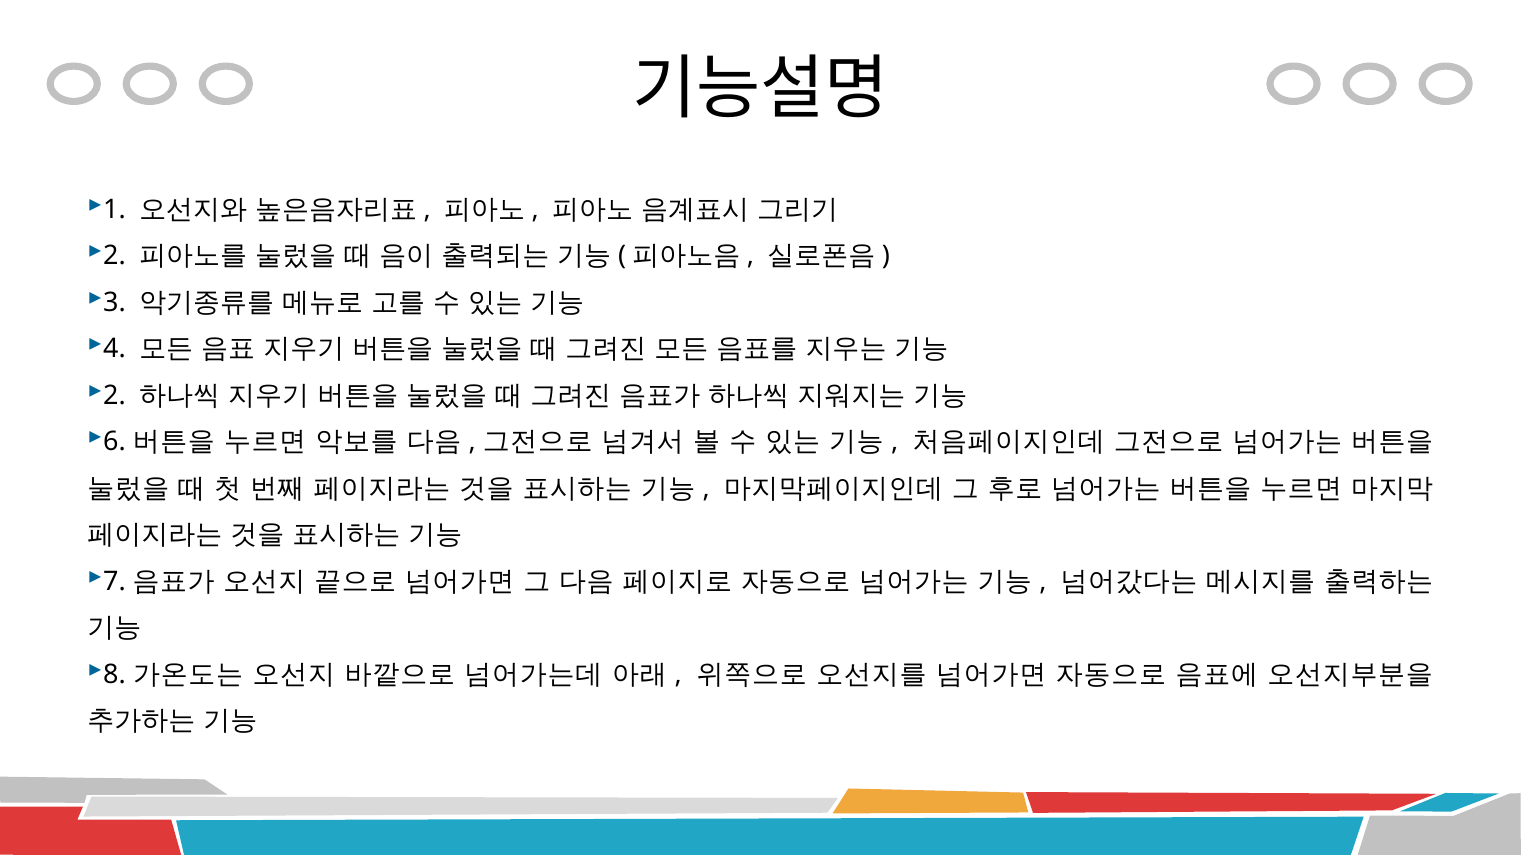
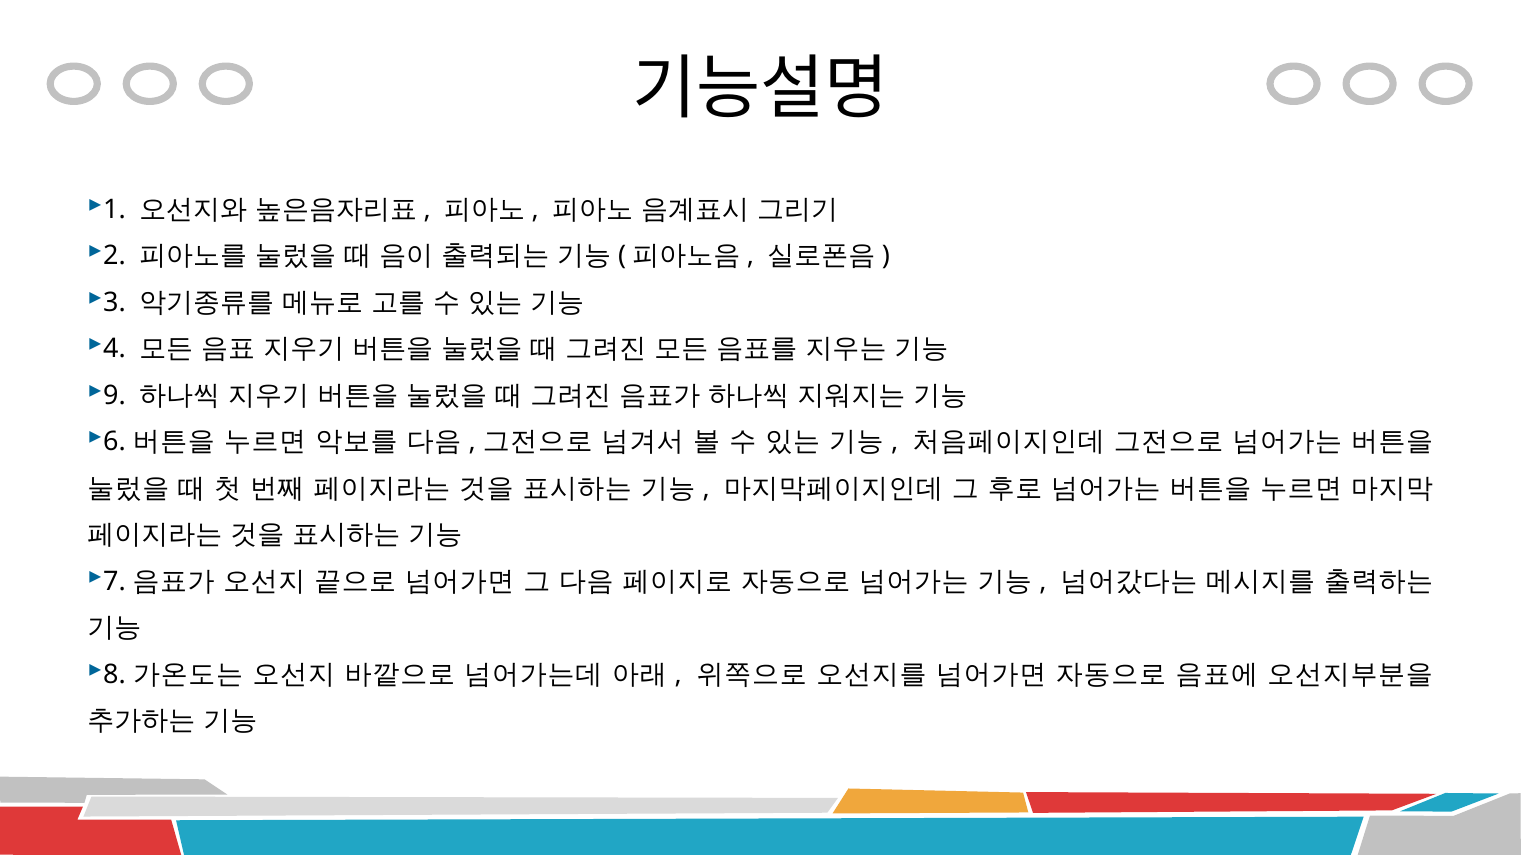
2: 2 -> 9 (114, 396)
